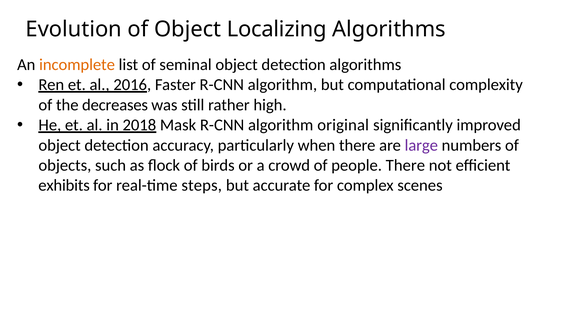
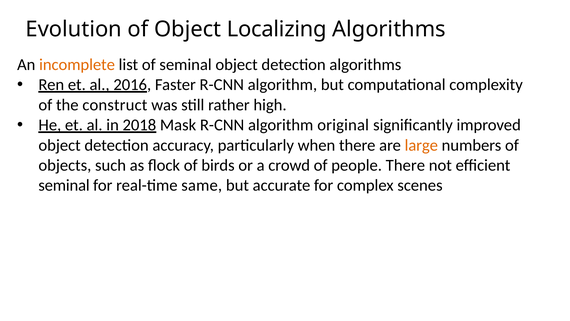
decreases: decreases -> construct (115, 105)
large colour: purple -> orange (421, 145)
exhibits: exhibits -> seminal (64, 185)
steps: steps -> same (202, 185)
